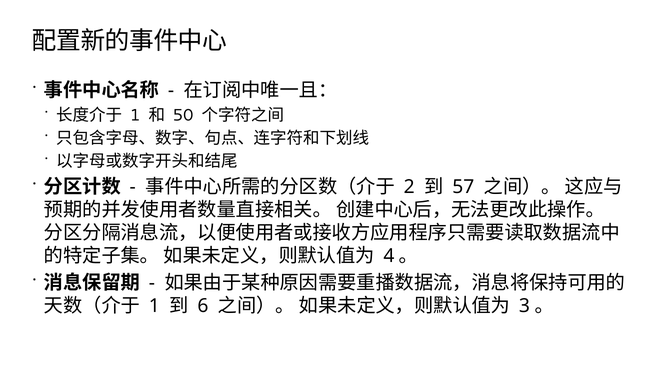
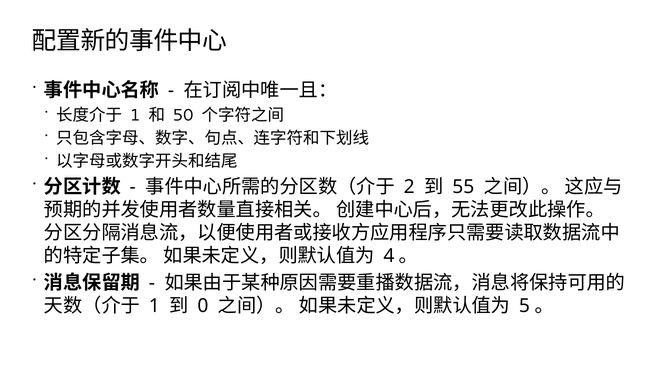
57: 57 -> 55 (463, 187)
6: 6 -> 0 (203, 306)
3: 3 -> 5 (524, 306)
